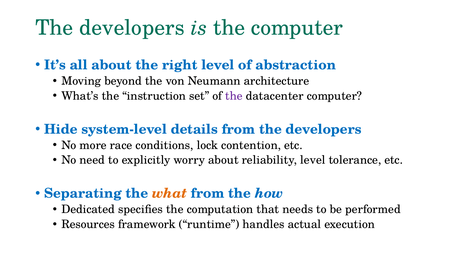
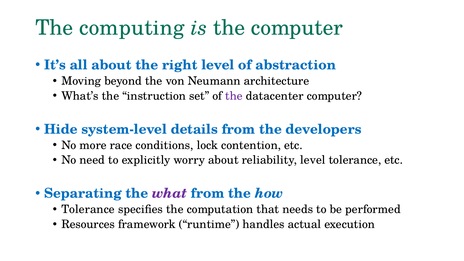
developers: developers -> computing (132, 28)
what colour: orange -> purple (170, 193)
Dedicated: Dedicated -> Tolerance (88, 209)
